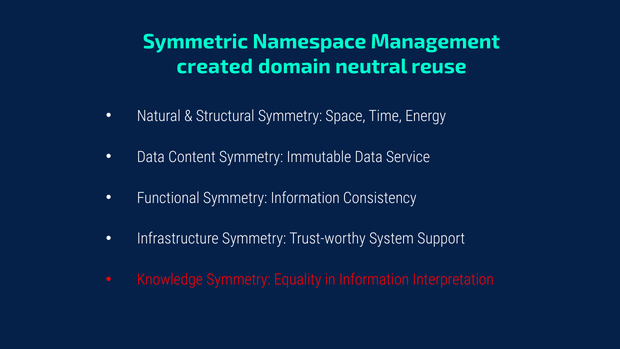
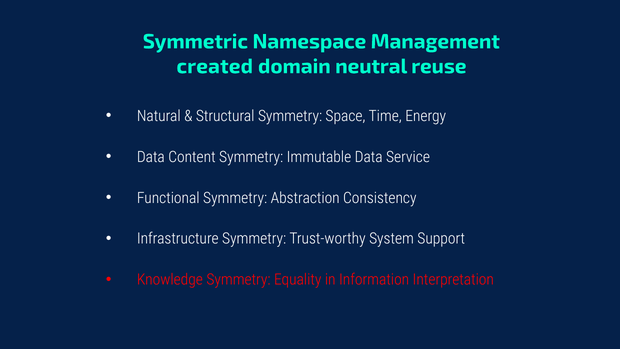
Symmetry Information: Information -> Abstraction (305, 198)
